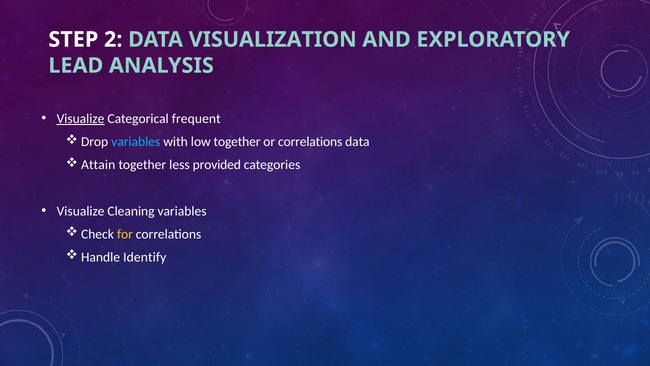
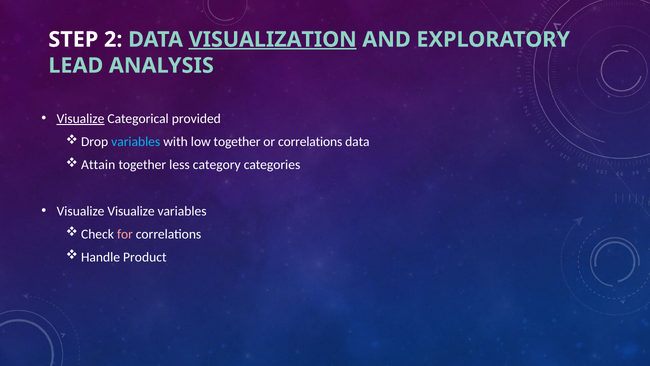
VISUALIZATION underline: none -> present (273, 40)
frequent: frequent -> provided (196, 119)
provided: provided -> category (217, 165)
Visualize Cleaning: Cleaning -> Visualize (131, 211)
for colour: yellow -> pink (125, 234)
Identify: Identify -> Product (145, 257)
